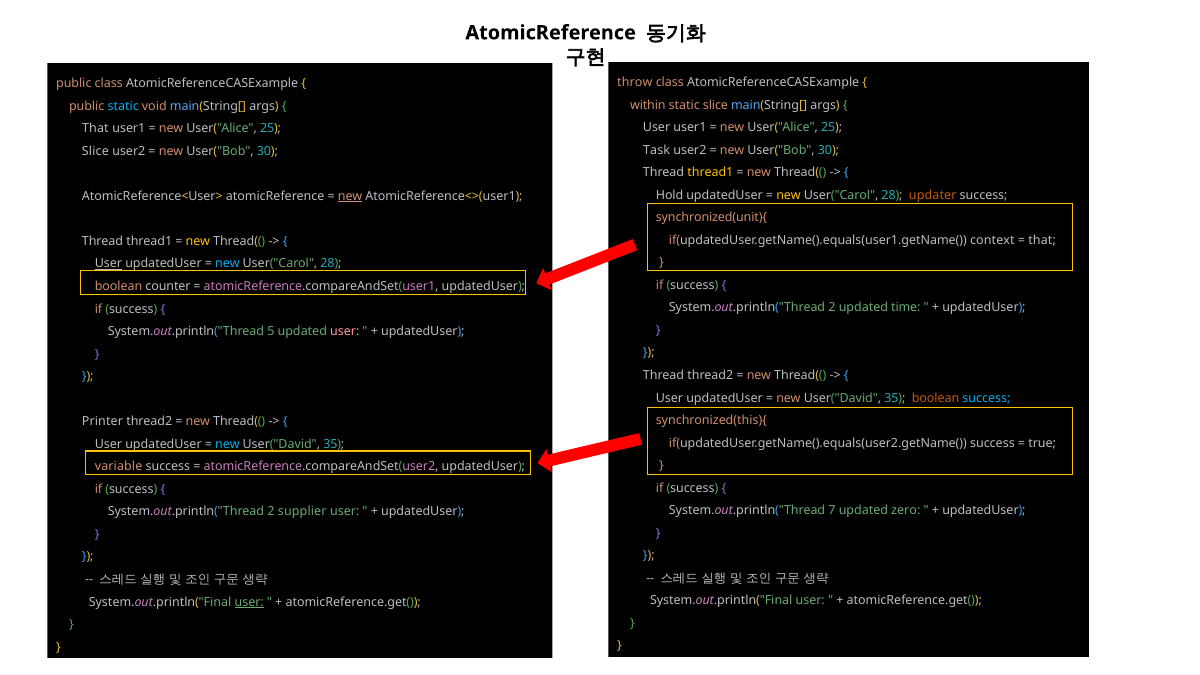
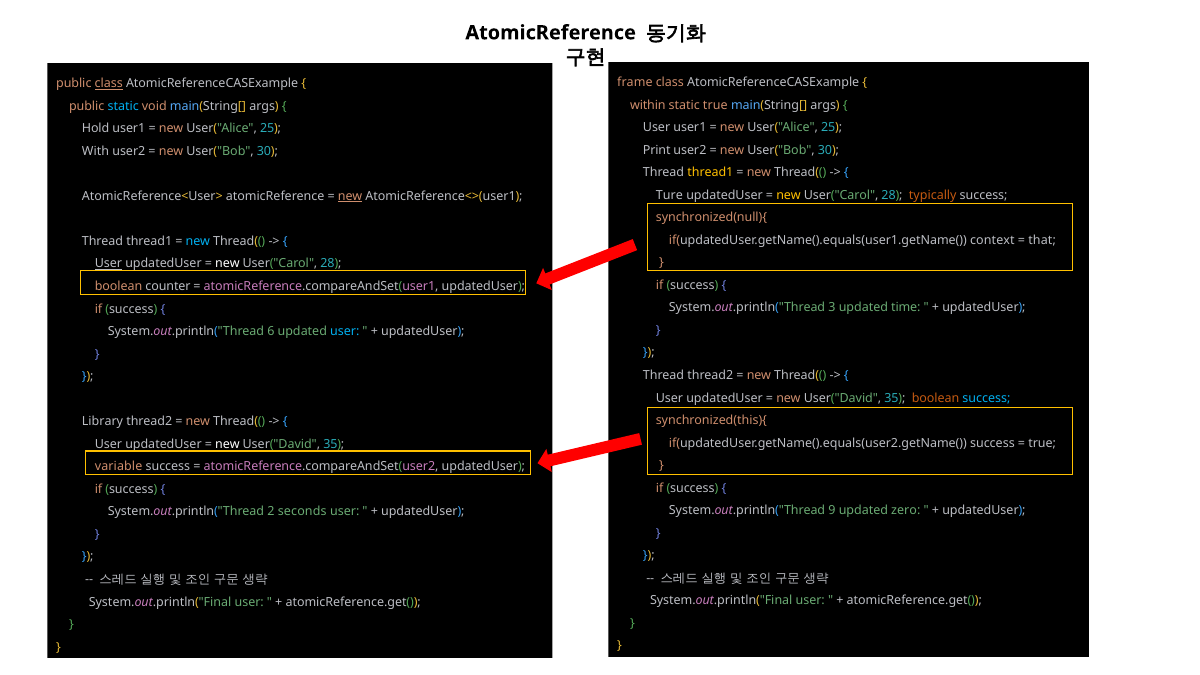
throw: throw -> frame (635, 82)
class underline: none -> present (109, 84)
static slice: slice -> true (715, 105)
That: That -> Hold (96, 129)
Task: Task -> Print (657, 150)
Slice: Slice -> With (95, 151)
Hold: Hold -> Ture (669, 195)
updater: updater -> typically (933, 195)
synchronized(unit){: synchronized(unit){ -> synchronized(null){ (711, 218)
new colour: yellow -> light blue (198, 241)
new colour: light blue -> white (227, 264)
2: 2 -> 3 (832, 308)
5: 5 -> 6 (271, 331)
user colour: pink -> light blue (345, 331)
Printer: Printer -> Library (102, 422)
new colour: light blue -> white (227, 444)
7: 7 -> 9 (832, 511)
supplier: supplier -> seconds (302, 512)
user underline: present -> none (249, 602)
